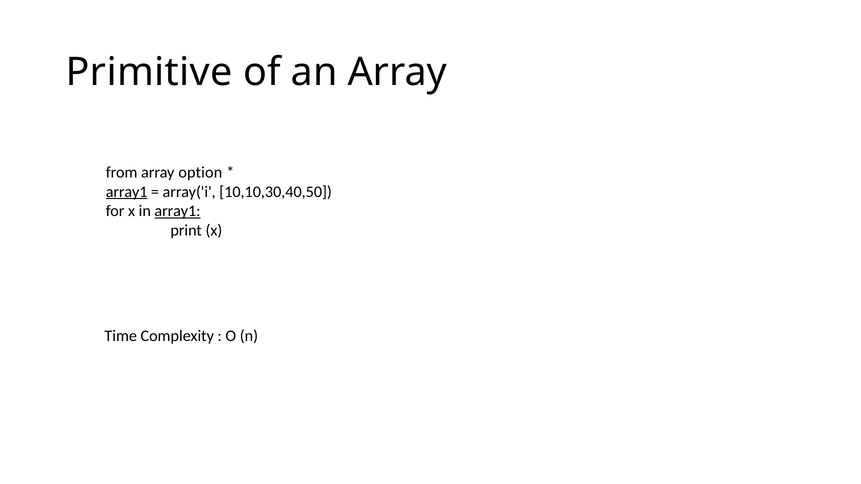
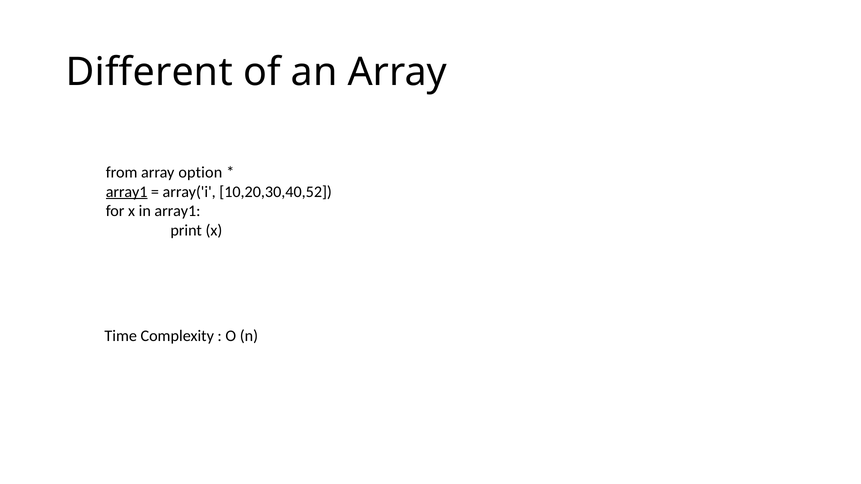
Primitive: Primitive -> Different (149, 72)
10,10,30,40,50: 10,10,30,40,50 -> 10,20,30,40,52 (276, 192)
array1 underline: present -> none (177, 211)
